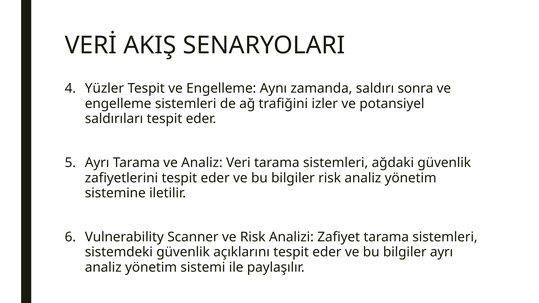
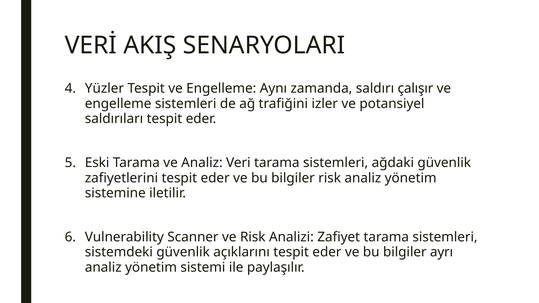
sonra: sonra -> çalışır (415, 89)
Ayrı: Ayrı -> Eski (97, 163)
